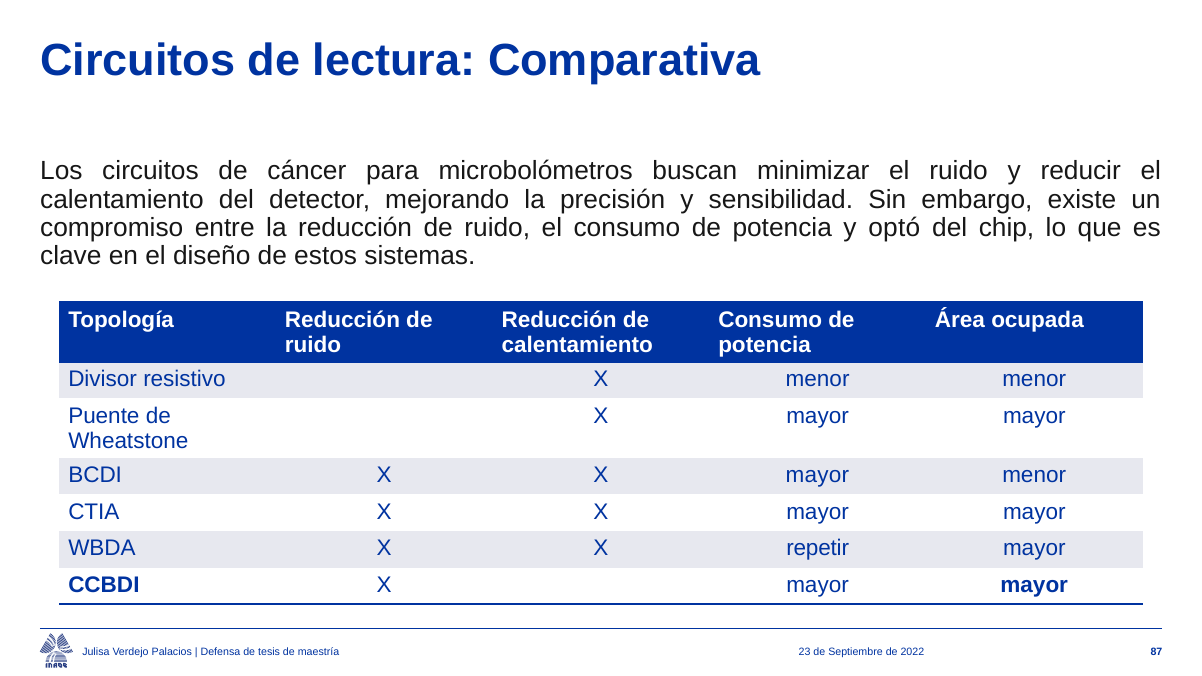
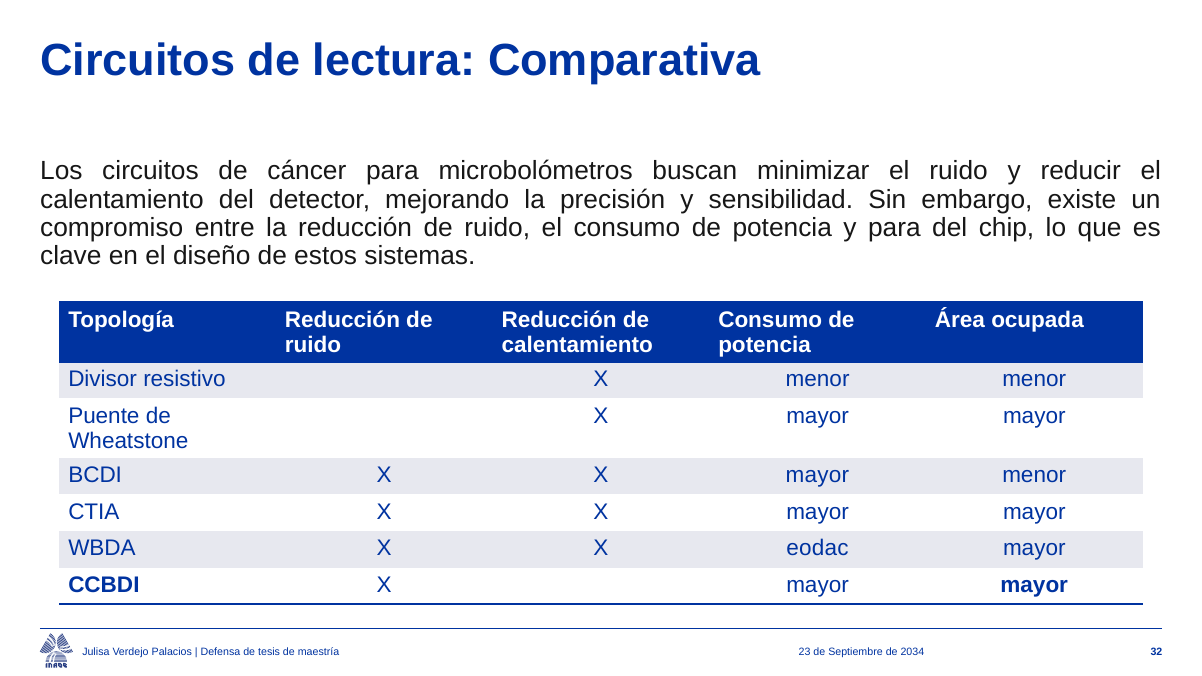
y optó: optó -> para (894, 228)
repetir: repetir -> eodac (817, 549)
2022: 2022 -> 2034 (912, 652)
87: 87 -> 32 (1156, 652)
